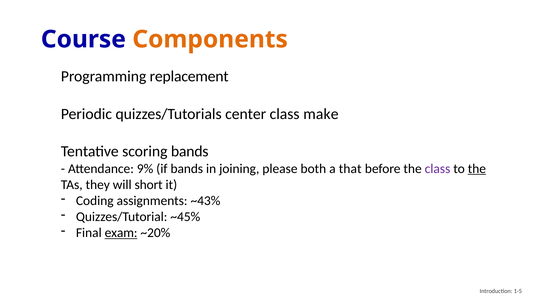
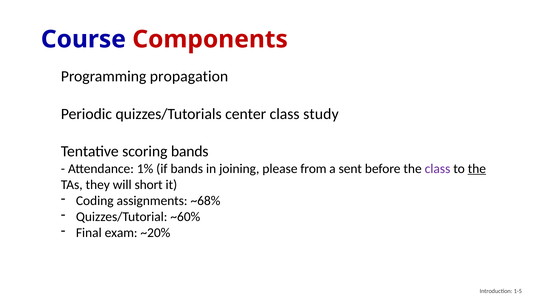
Components colour: orange -> red (210, 39)
replacement: replacement -> propagation (189, 77)
make: make -> study (321, 114)
9%: 9% -> 1% (145, 169)
both: both -> from (313, 169)
that: that -> sent (350, 169)
~43%: ~43% -> ~68% (205, 201)
~45%: ~45% -> ~60% (185, 217)
exam underline: present -> none (121, 233)
